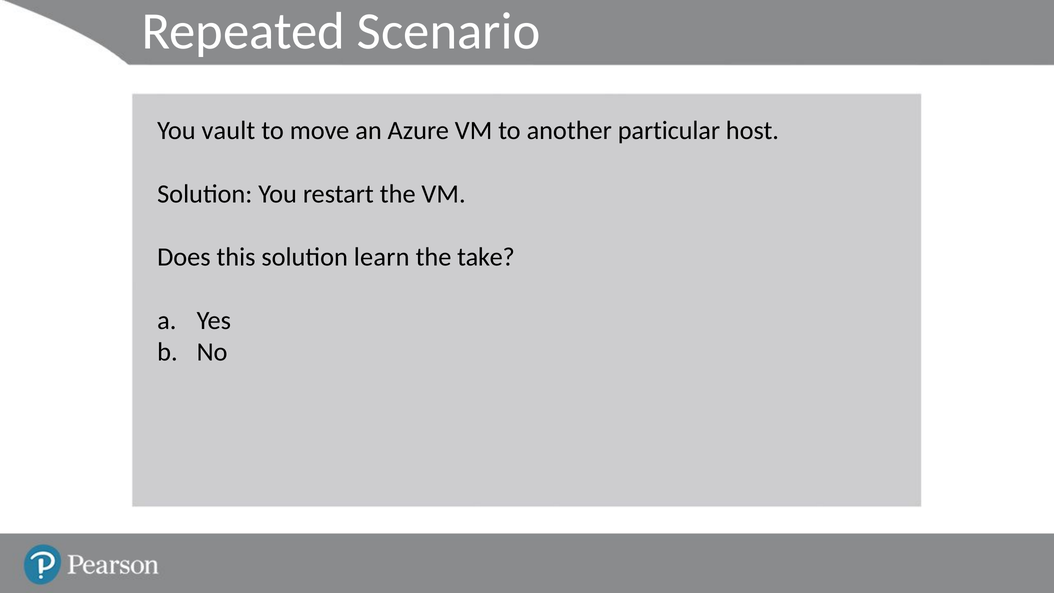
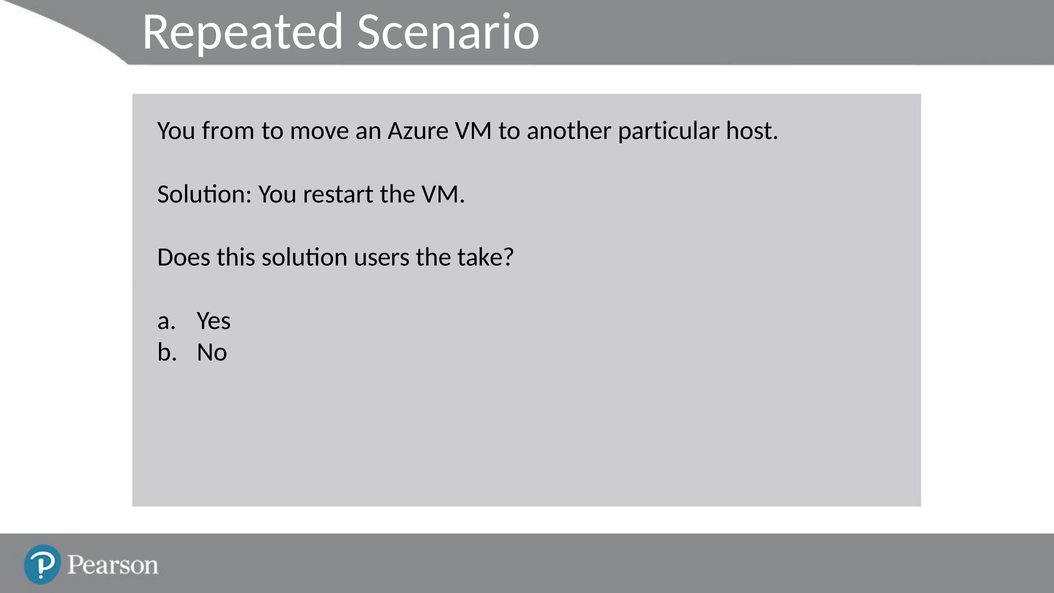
vault: vault -> from (228, 131)
learn: learn -> users (382, 257)
